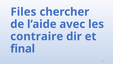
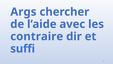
Files: Files -> Args (23, 12)
final: final -> suffi (23, 48)
